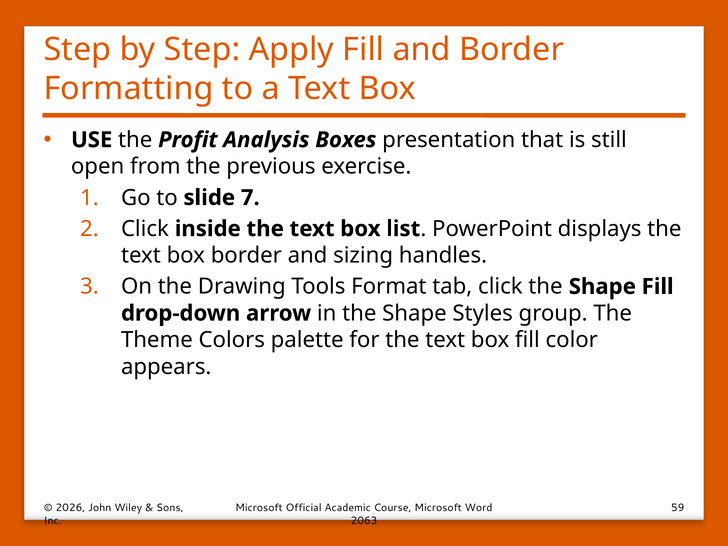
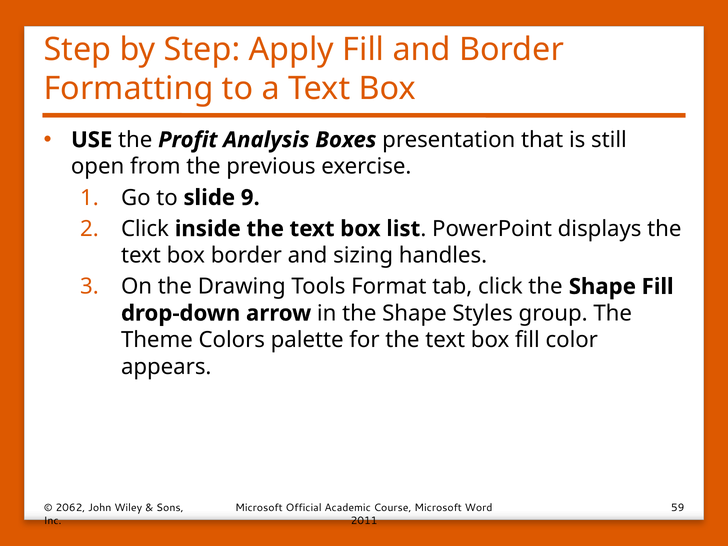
7: 7 -> 9 (250, 198)
2026: 2026 -> 2062 (70, 508)
2063: 2063 -> 2011 (364, 521)
